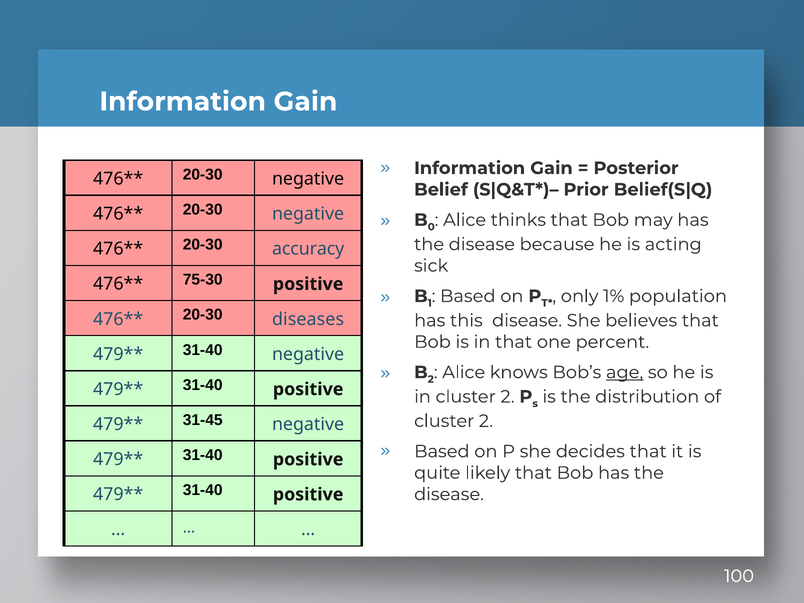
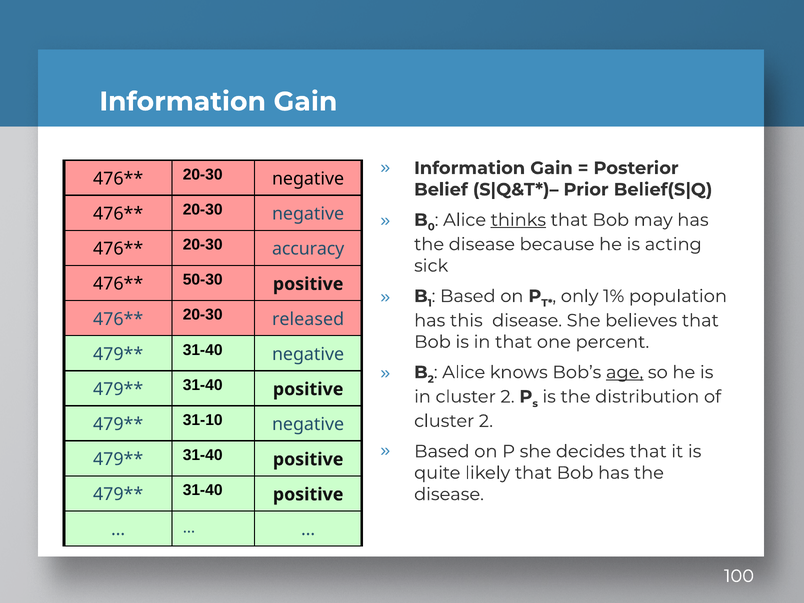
thinks underline: none -> present (518, 220)
75-30: 75-30 -> 50-30 (203, 280)
diseases: diseases -> released (308, 319)
31-45: 31-45 -> 31-10 (203, 420)
